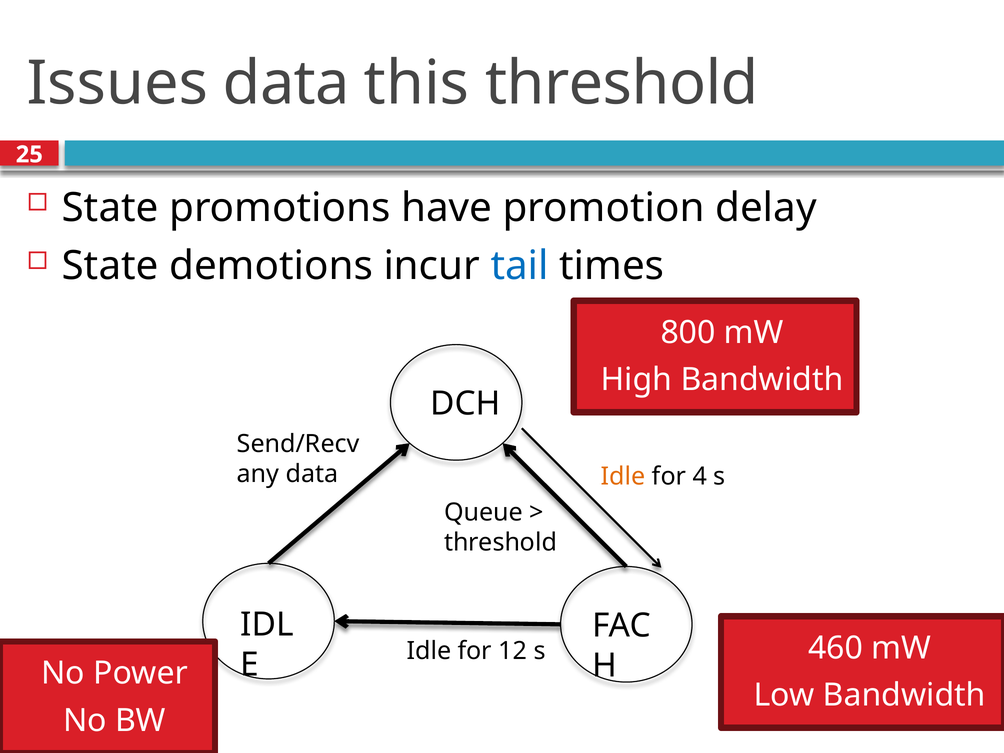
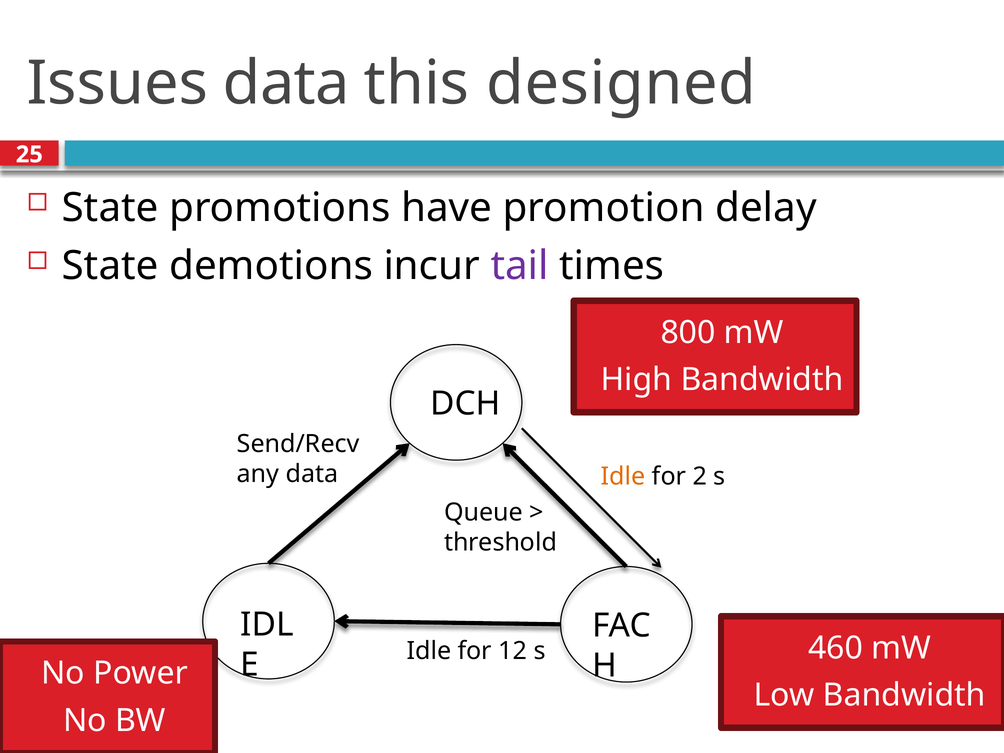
this threshold: threshold -> designed (621, 84)
tail colour: blue -> purple (520, 266)
4: 4 -> 2 (700, 476)
